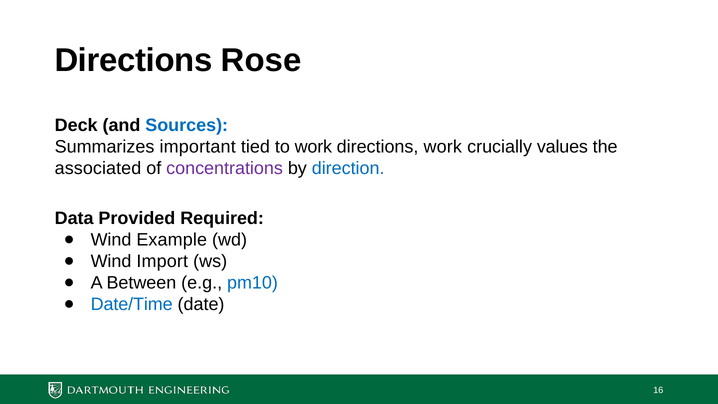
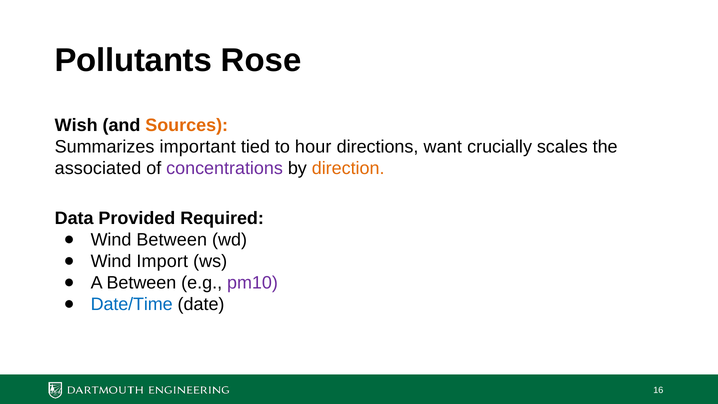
Directions: Directions -> Pollutants (133, 60)
Deck: Deck -> Wish (76, 125)
Sources colour: blue -> orange (187, 125)
to work: work -> hour (313, 147)
directions work: work -> want (443, 147)
values: values -> scales (562, 147)
direction colour: blue -> orange (348, 169)
Wind Example: Example -> Between (172, 240)
pm10 colour: blue -> purple (252, 283)
